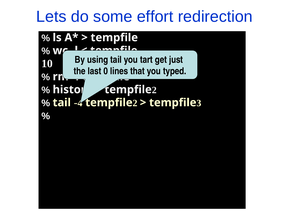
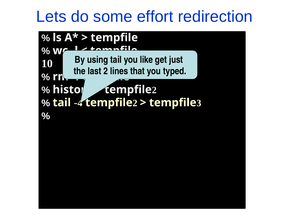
tart: tart -> like (146, 60)
last 0: 0 -> 2 (106, 71)
